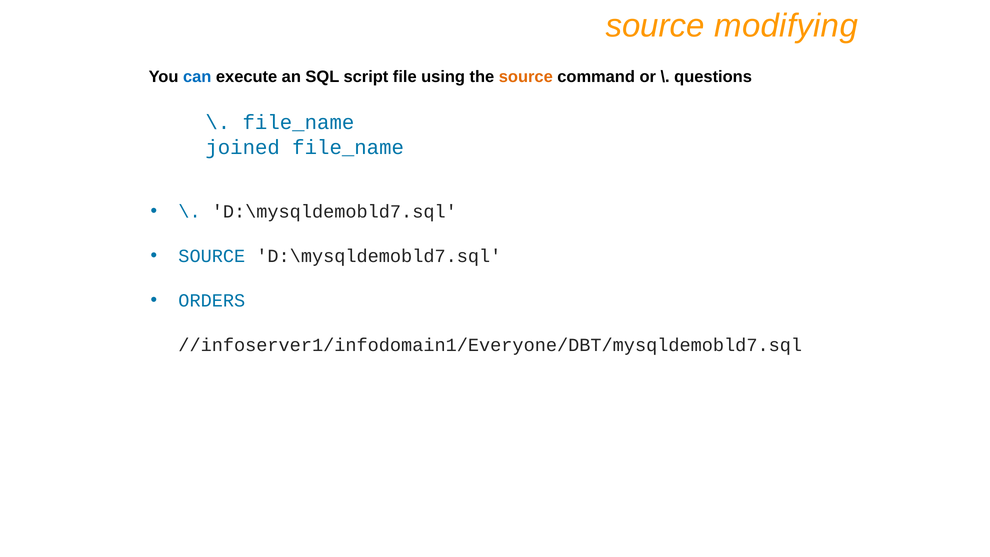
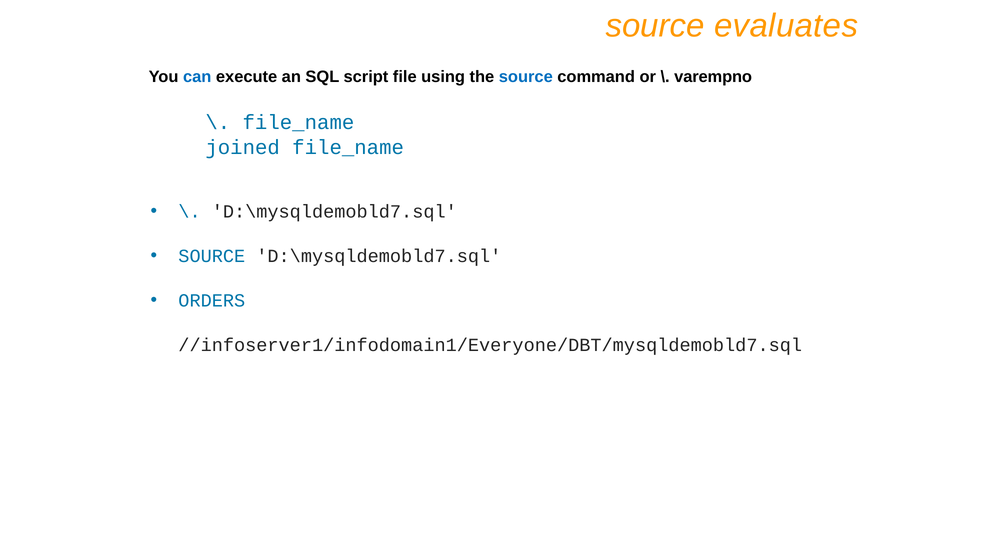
modifying: modifying -> evaluates (786, 26)
source colour: orange -> blue (526, 77)
questions: questions -> varempno (713, 77)
